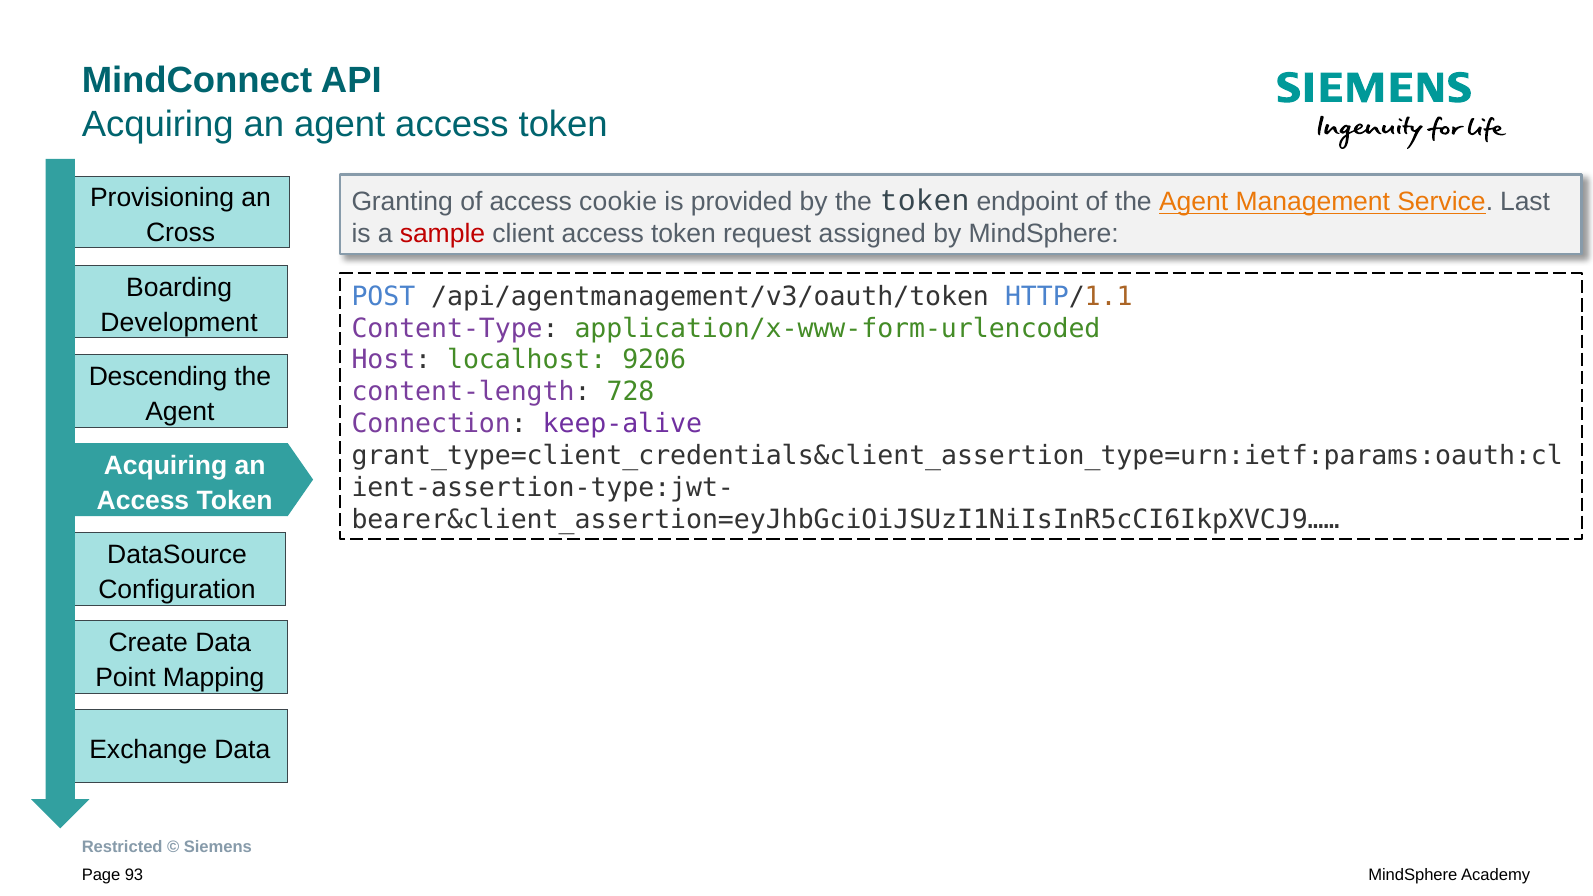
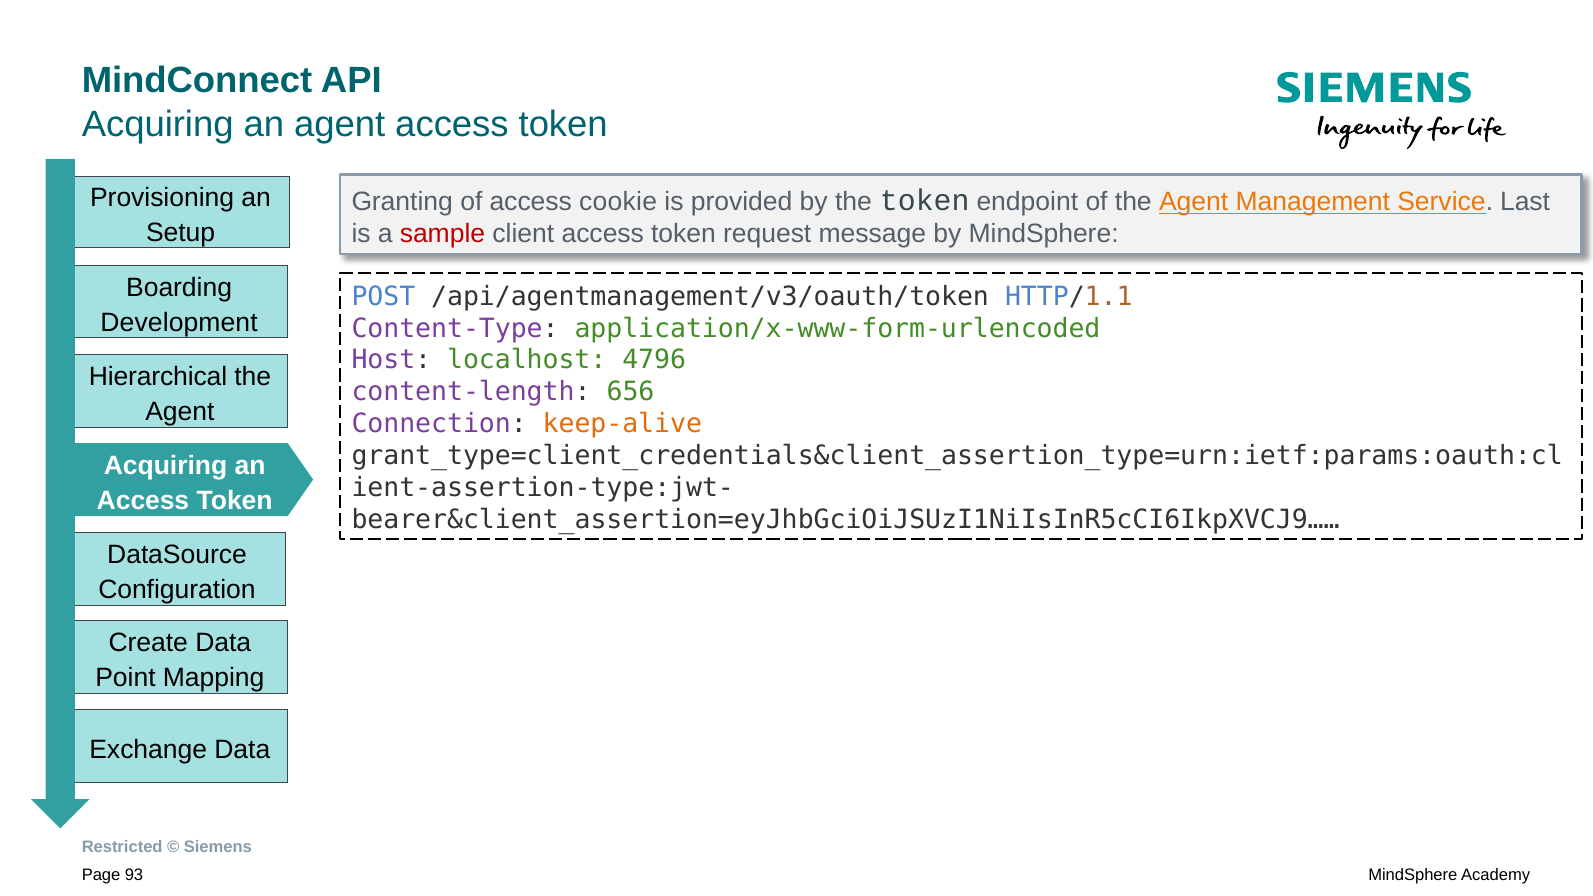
Cross: Cross -> Setup (181, 233)
assigned: assigned -> message (872, 234)
9206: 9206 -> 4796 (654, 360)
Descending: Descending -> Hierarchical (158, 377)
728: 728 -> 656 (631, 392)
keep-alive colour: purple -> orange (622, 424)
